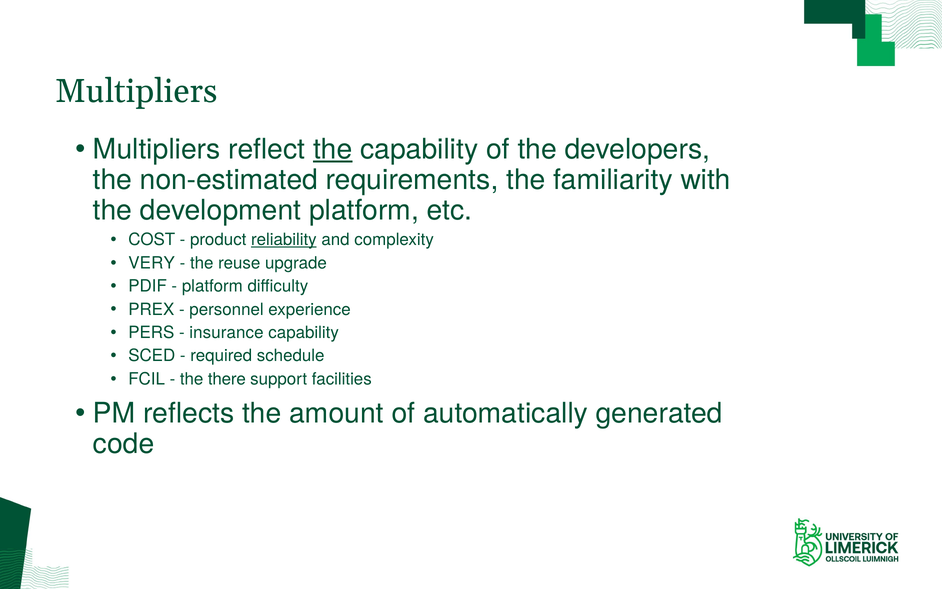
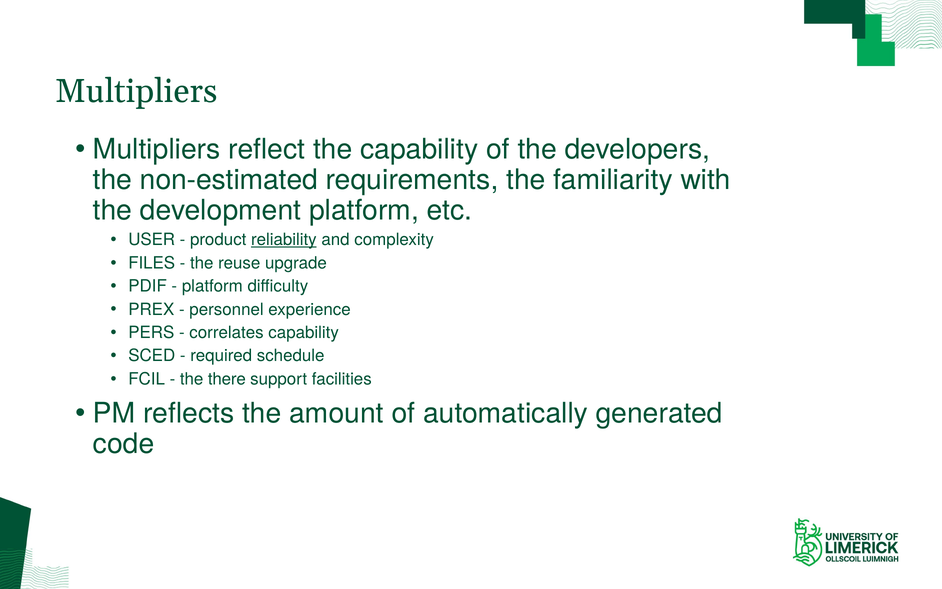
the underline: present -> none (333, 149)
COST: COST -> USER (152, 240)
VERY: VERY -> FILES (152, 263)
insurance: insurance -> correlates (227, 332)
